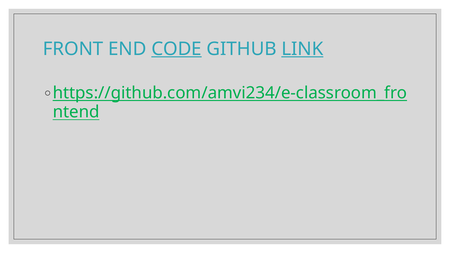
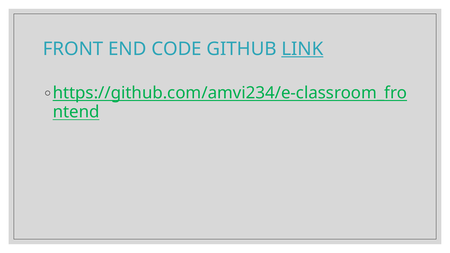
CODE underline: present -> none (177, 49)
